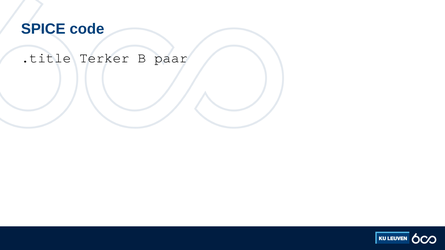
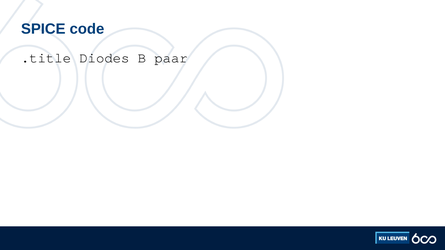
Terker: Terker -> Diodes (104, 58)
